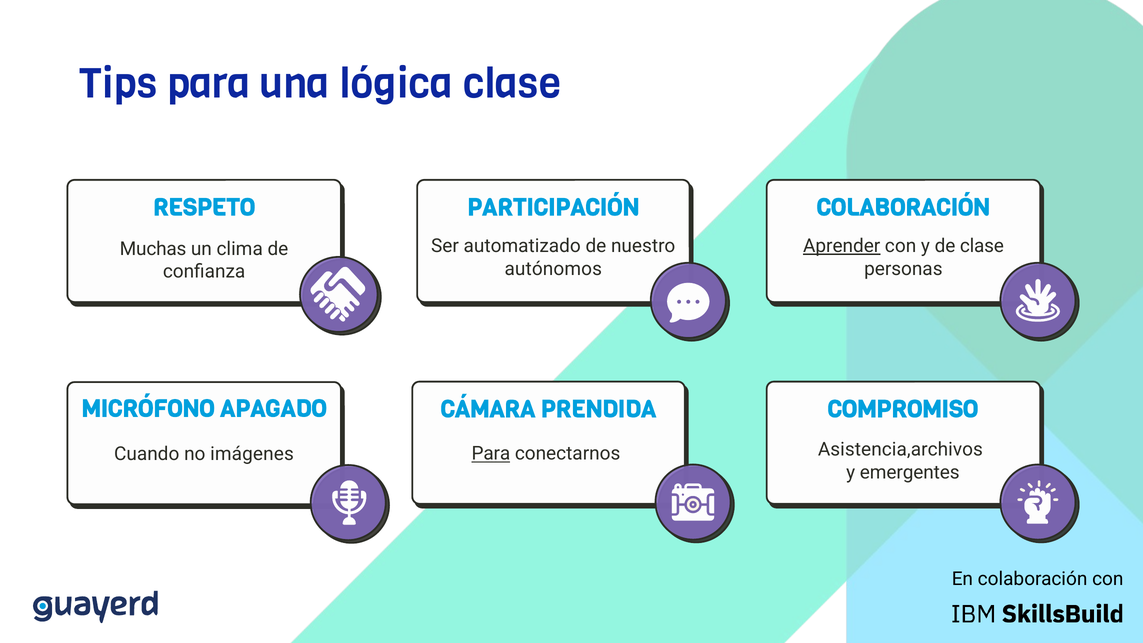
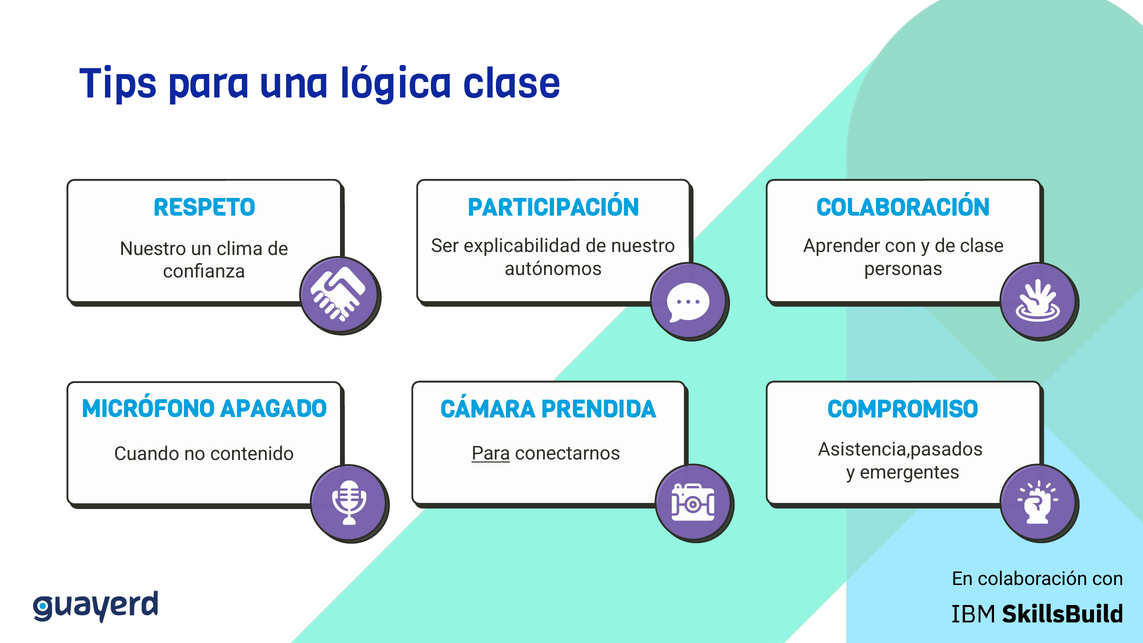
automatizado: automatizado -> explicabilidad (522, 246)
Aprender underline: present -> none (842, 246)
Muchas: Muchas -> Nuestro (153, 249)
Asistencia,archivos: Asistencia,archivos -> Asistencia,pasados (900, 450)
imágenes: imágenes -> contenido (252, 454)
